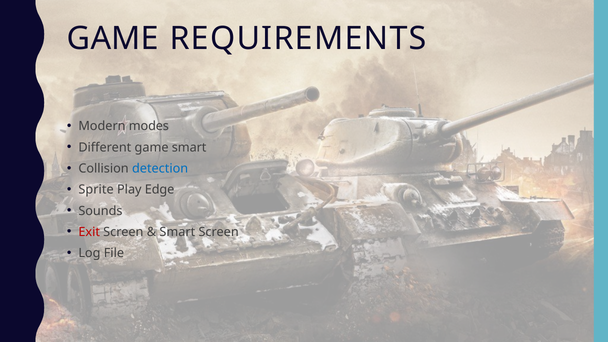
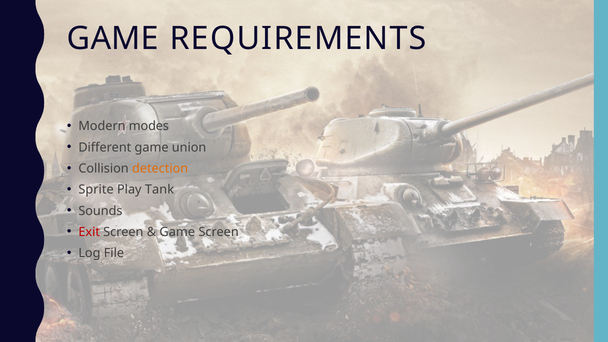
game smart: smart -> union (189, 147)
detection colour: blue -> orange (160, 169)
Edge: Edge -> Tank (159, 190)
Smart: Smart -> Game (177, 232)
